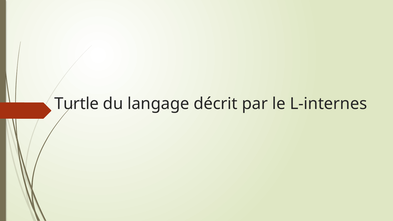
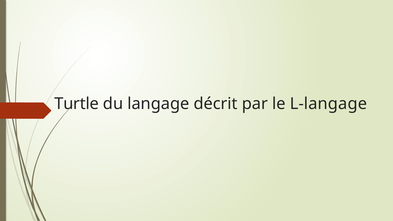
L-internes: L-internes -> L-langage (328, 104)
